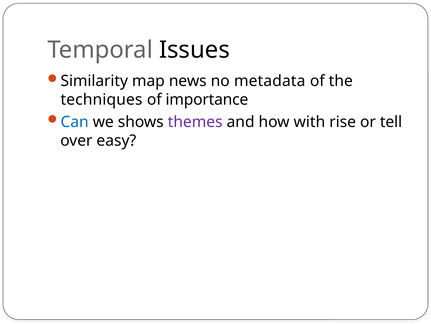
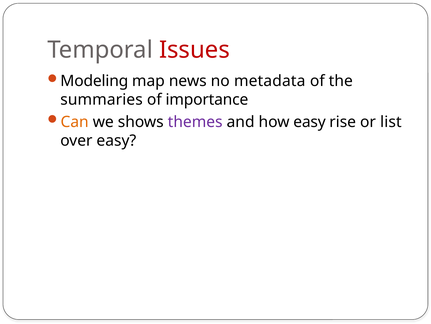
Issues colour: black -> red (194, 50)
Similarity: Similarity -> Modeling (94, 81)
techniques: techniques -> summaries (102, 99)
Can colour: blue -> orange (75, 122)
how with: with -> easy (310, 122)
tell: tell -> list (391, 122)
